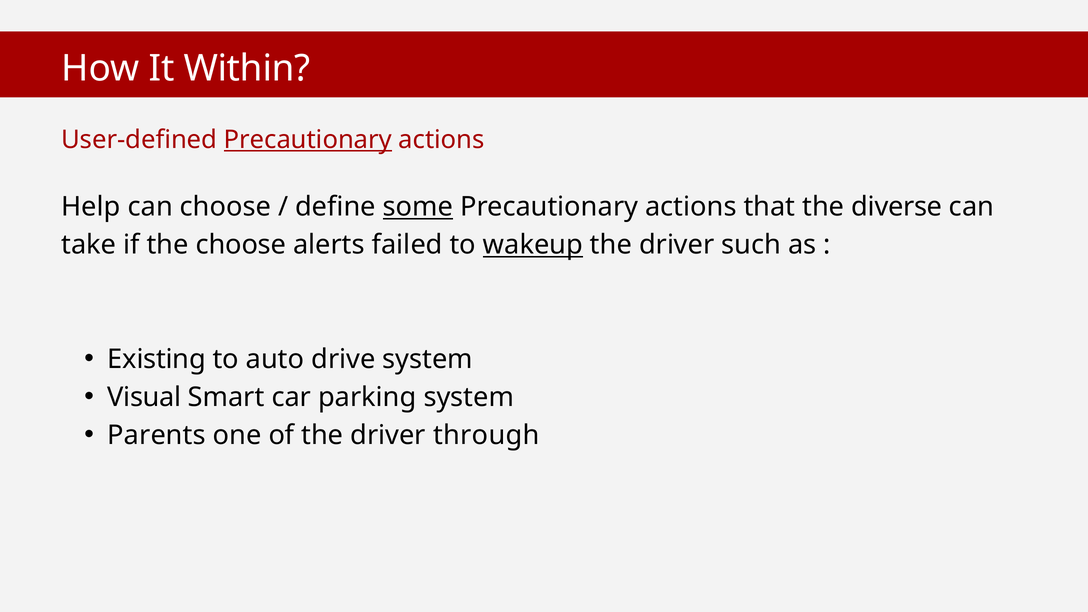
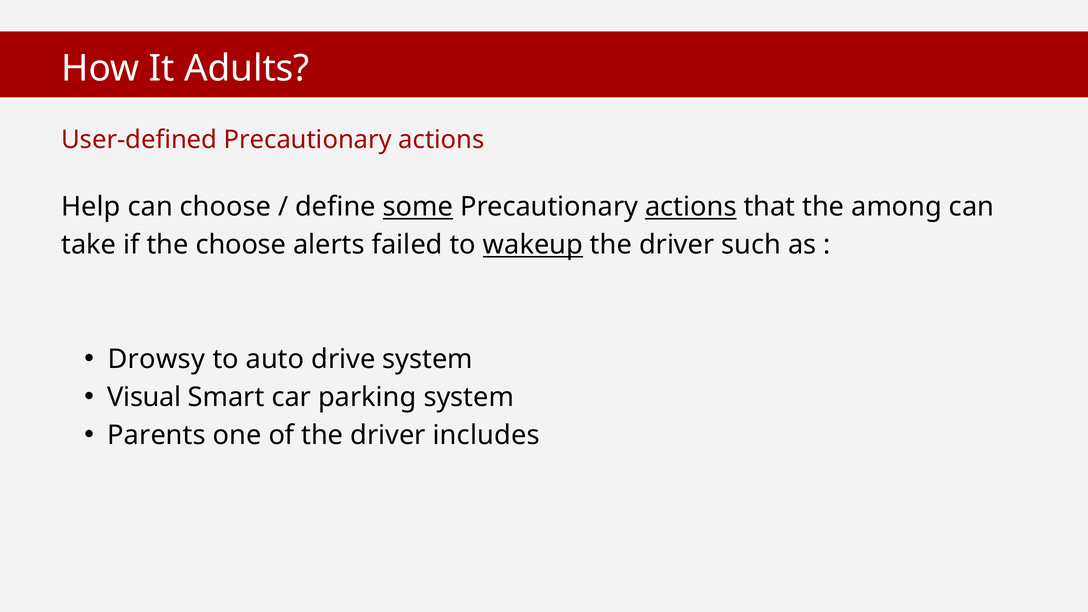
Within: Within -> Adults (247, 68)
Precautionary underline: present -> none (308, 140)
actions underline: none -> present (691, 207)
diverse: diverse -> among (897, 207)
Existing: Existing -> Drowsy (156, 359)
through: through -> includes (486, 435)
